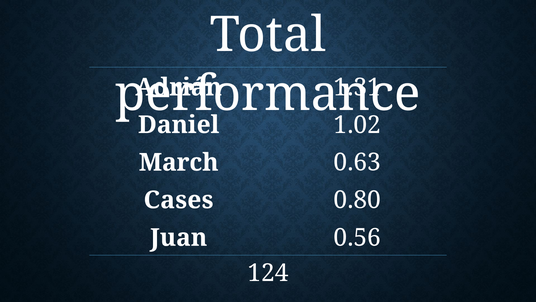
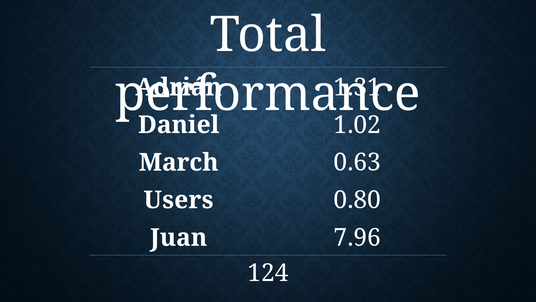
Cases: Cases -> Users (178, 200)
0.56: 0.56 -> 7.96 (357, 237)
